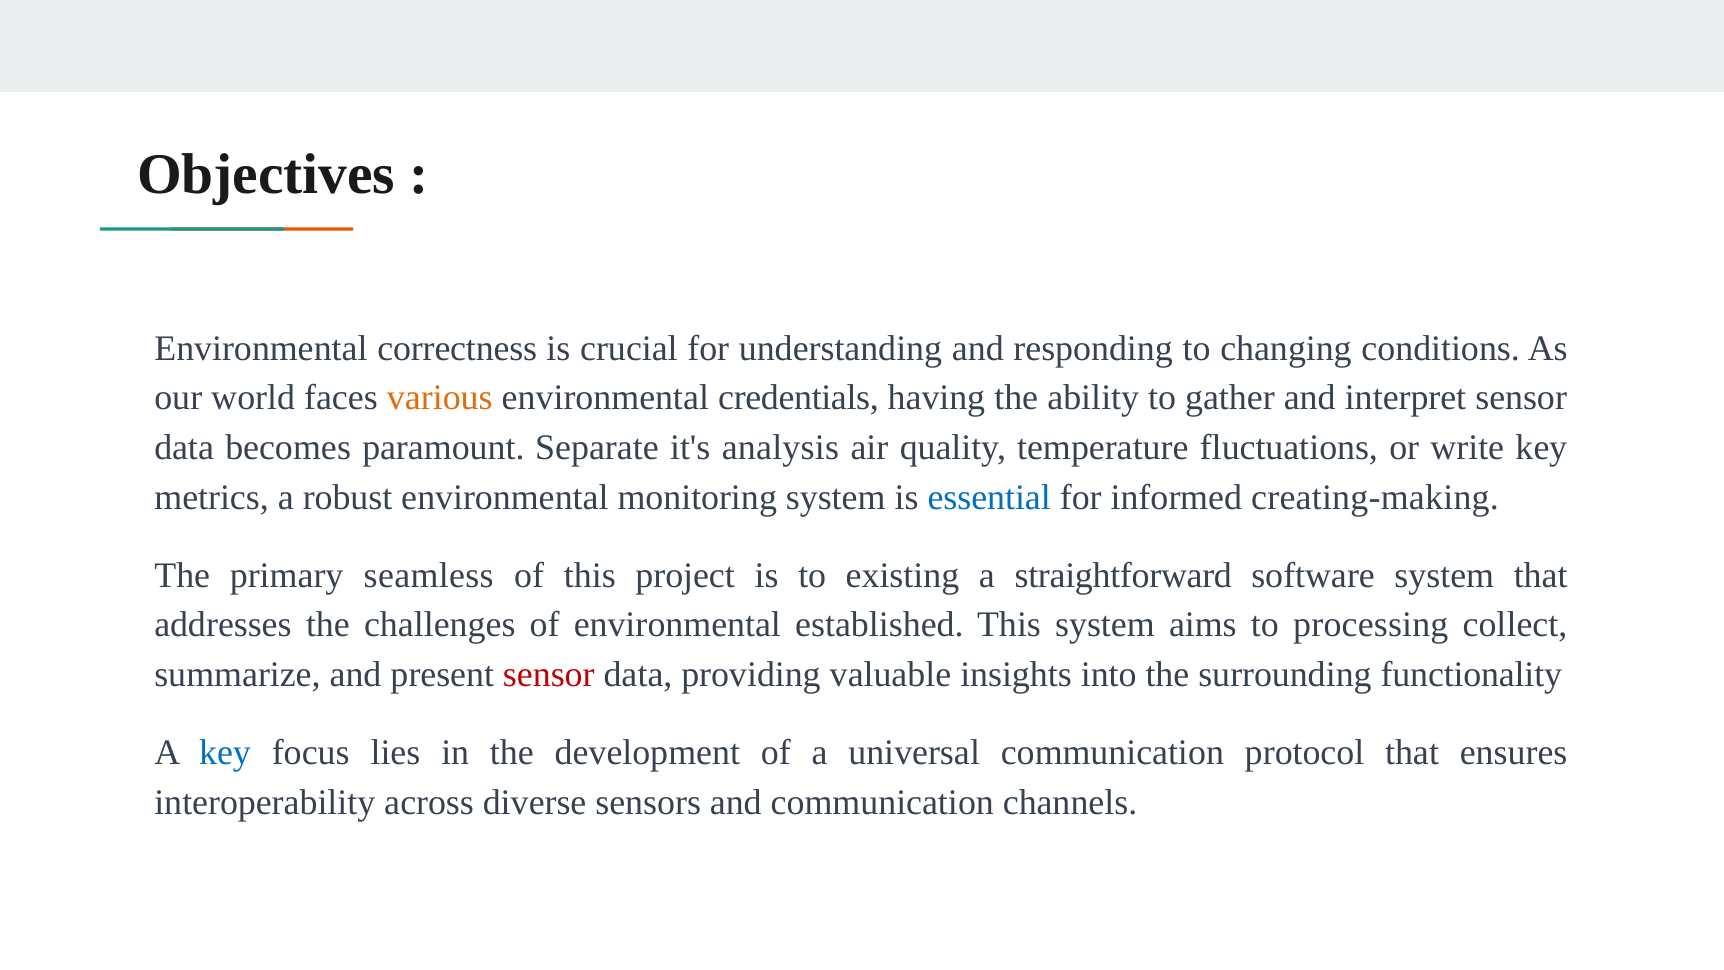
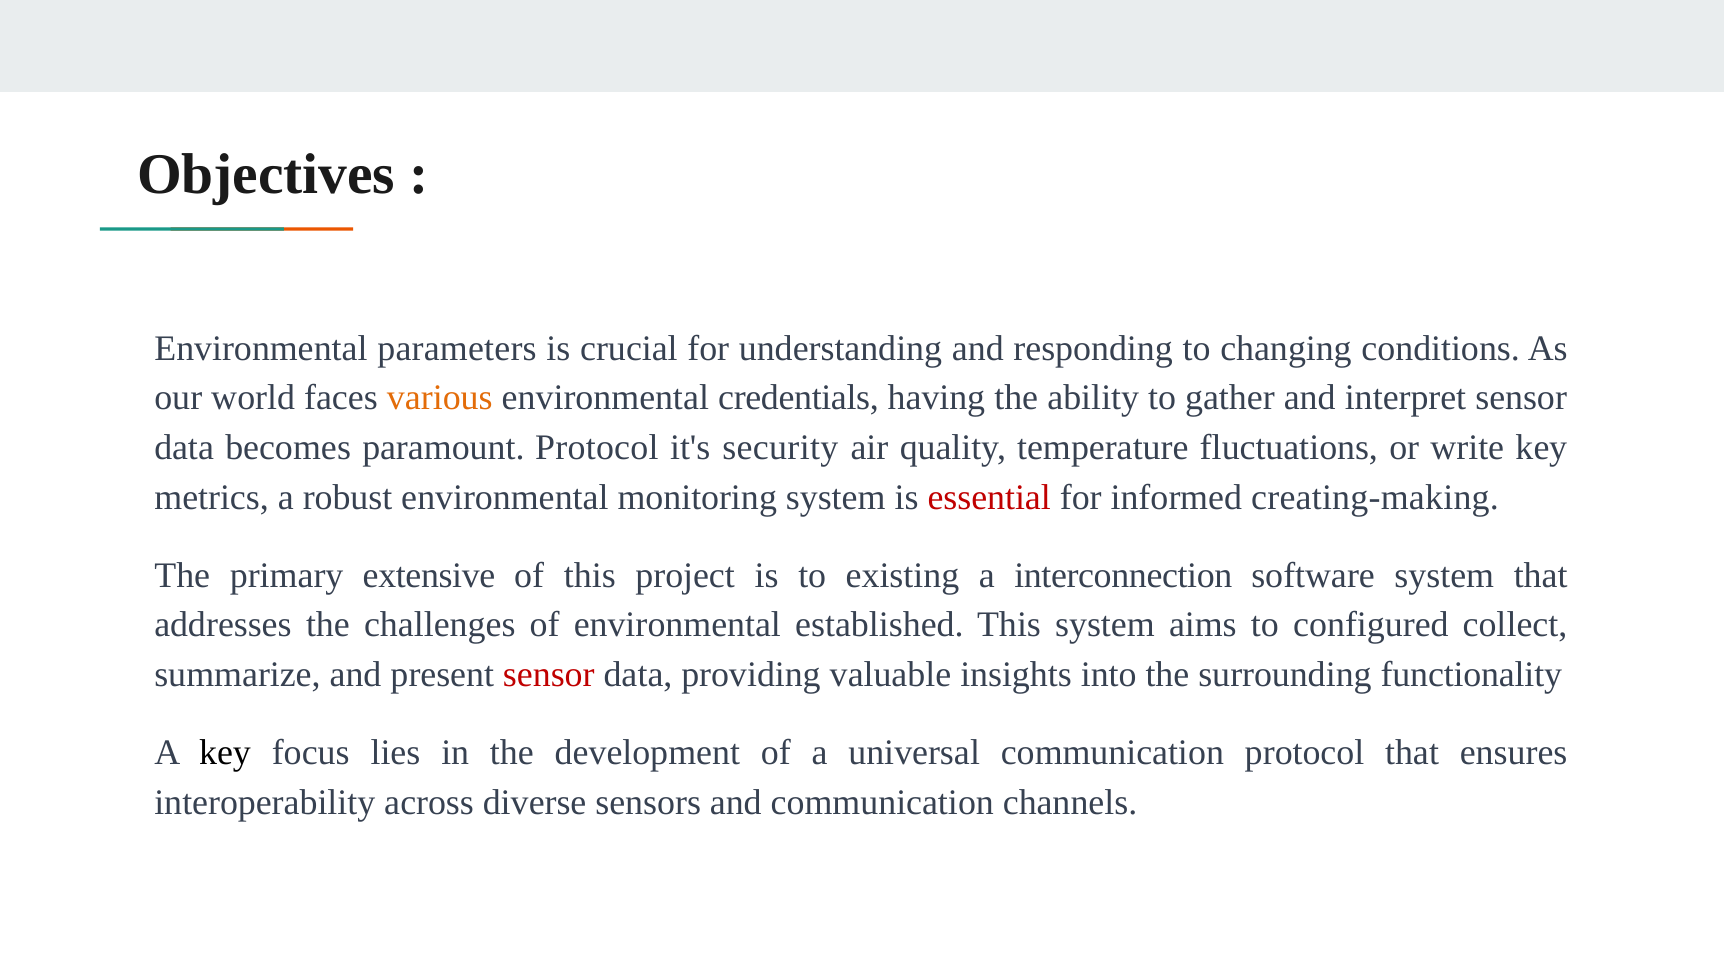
correctness: correctness -> parameters (457, 348)
paramount Separate: Separate -> Protocol (597, 448)
analysis: analysis -> security (780, 448)
essential colour: blue -> red (989, 497)
seamless: seamless -> extensive (429, 575)
straightforward: straightforward -> interconnection (1123, 575)
processing: processing -> configured (1371, 625)
key colour: blue -> black (225, 753)
